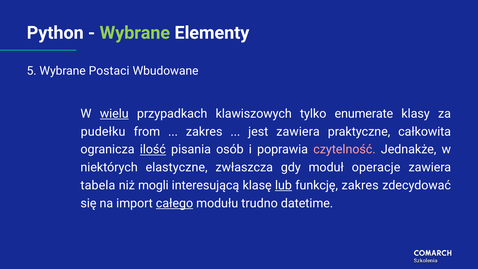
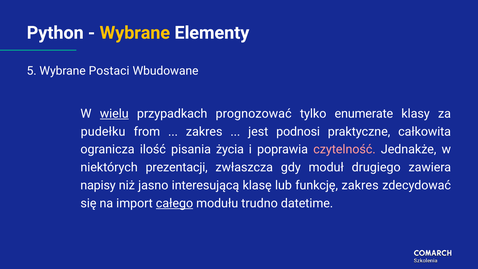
Wybrane colour: light green -> yellow (135, 33)
klawiszowych: klawiszowych -> prognozować (254, 114)
jest zawiera: zawiera -> podnosi (298, 132)
ilość underline: present -> none (153, 149)
osób: osób -> życia (230, 149)
elastyczne: elastyczne -> prezentacji (177, 167)
operacje: operacje -> drugiego (376, 167)
tabela: tabela -> napisy (98, 185)
mogli: mogli -> jasno (153, 185)
lub underline: present -> none (283, 185)
